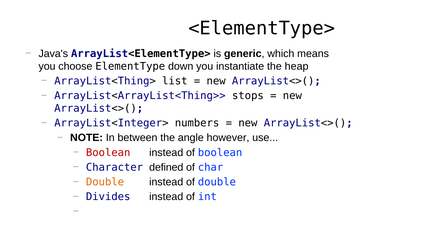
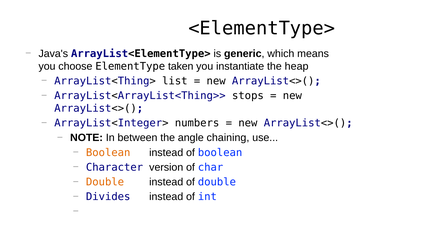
down: down -> taken (181, 66)
however: however -> chaining (228, 138)
Boolean colour: red -> orange (108, 153)
defined: defined -> version (166, 168)
